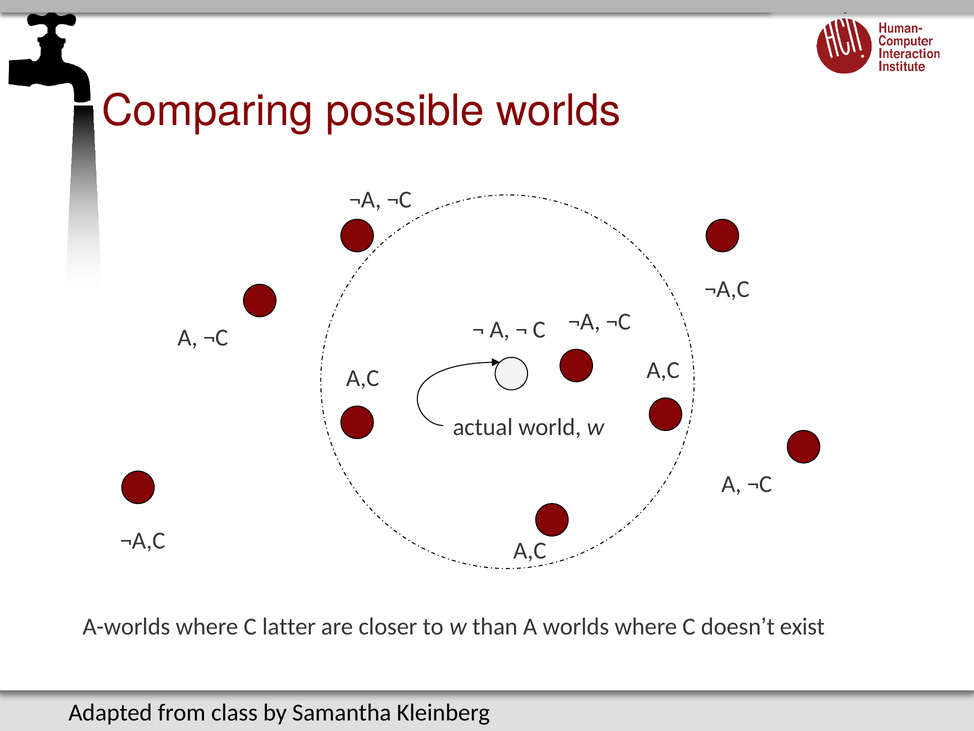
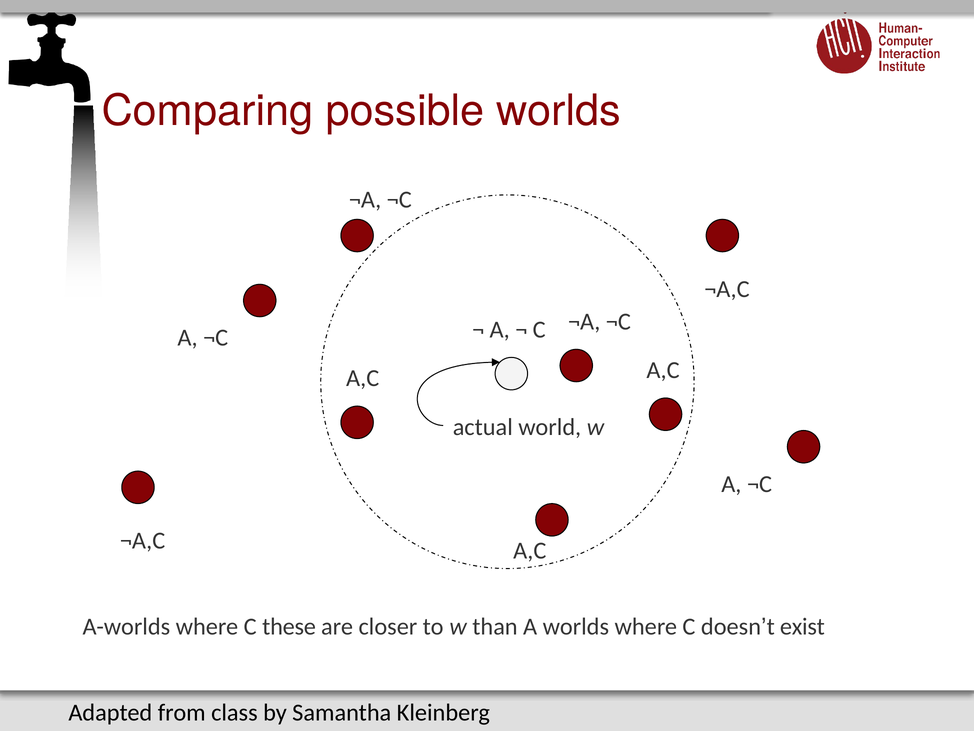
latter: latter -> these (289, 626)
